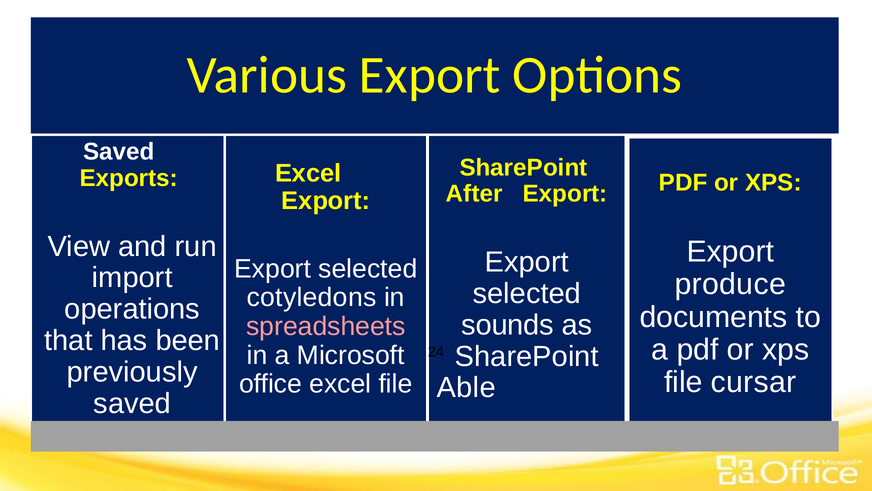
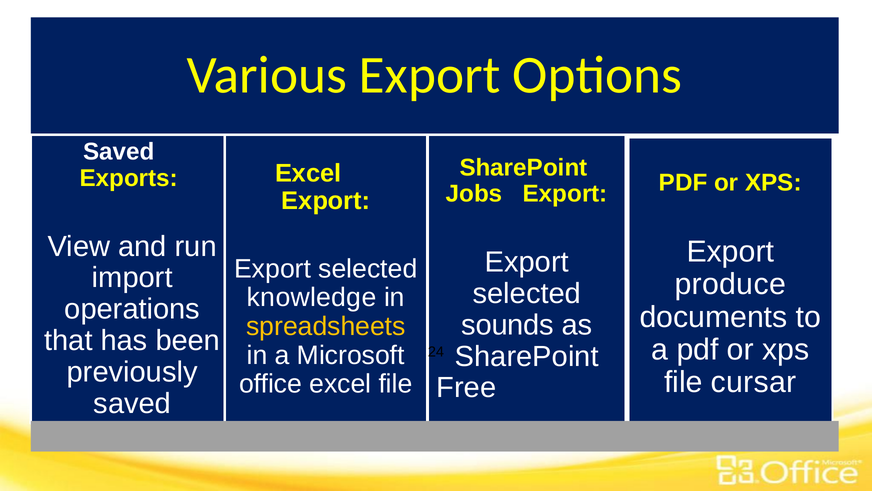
After: After -> Jobs (474, 194)
cotyledons: cotyledons -> knowledge (312, 297)
spreadsheets colour: pink -> yellow (326, 326)
Able: Able -> Free (466, 387)
